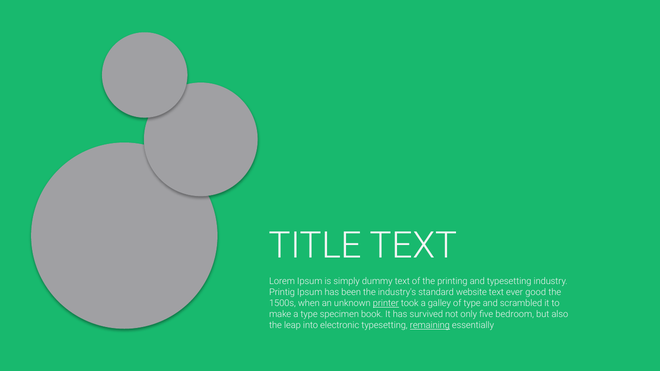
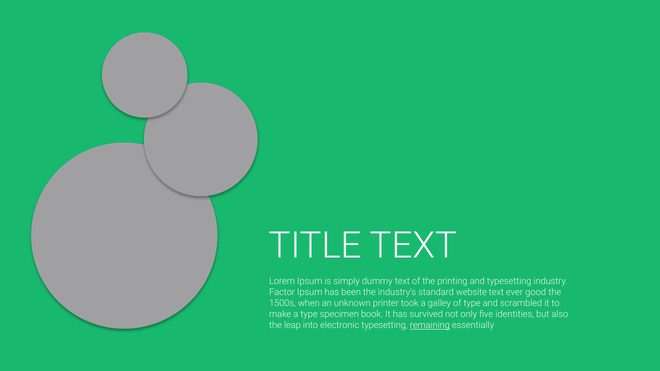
Printig: Printig -> Factor (282, 293)
printer underline: present -> none (386, 304)
bedroom: bedroom -> identities (515, 315)
